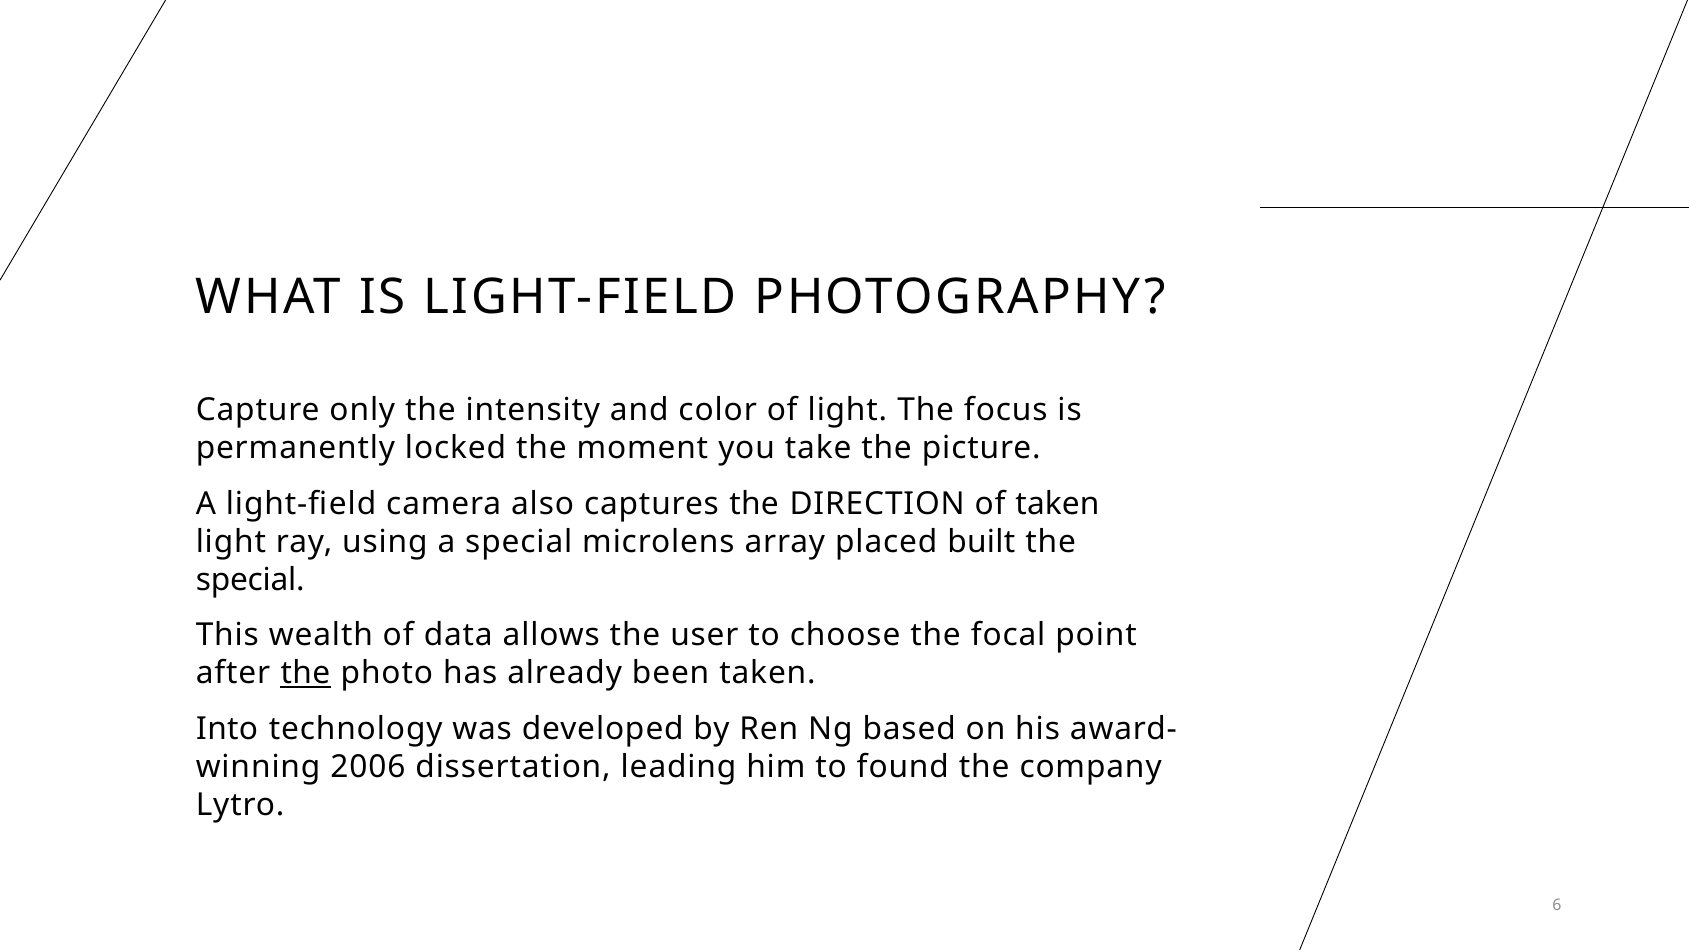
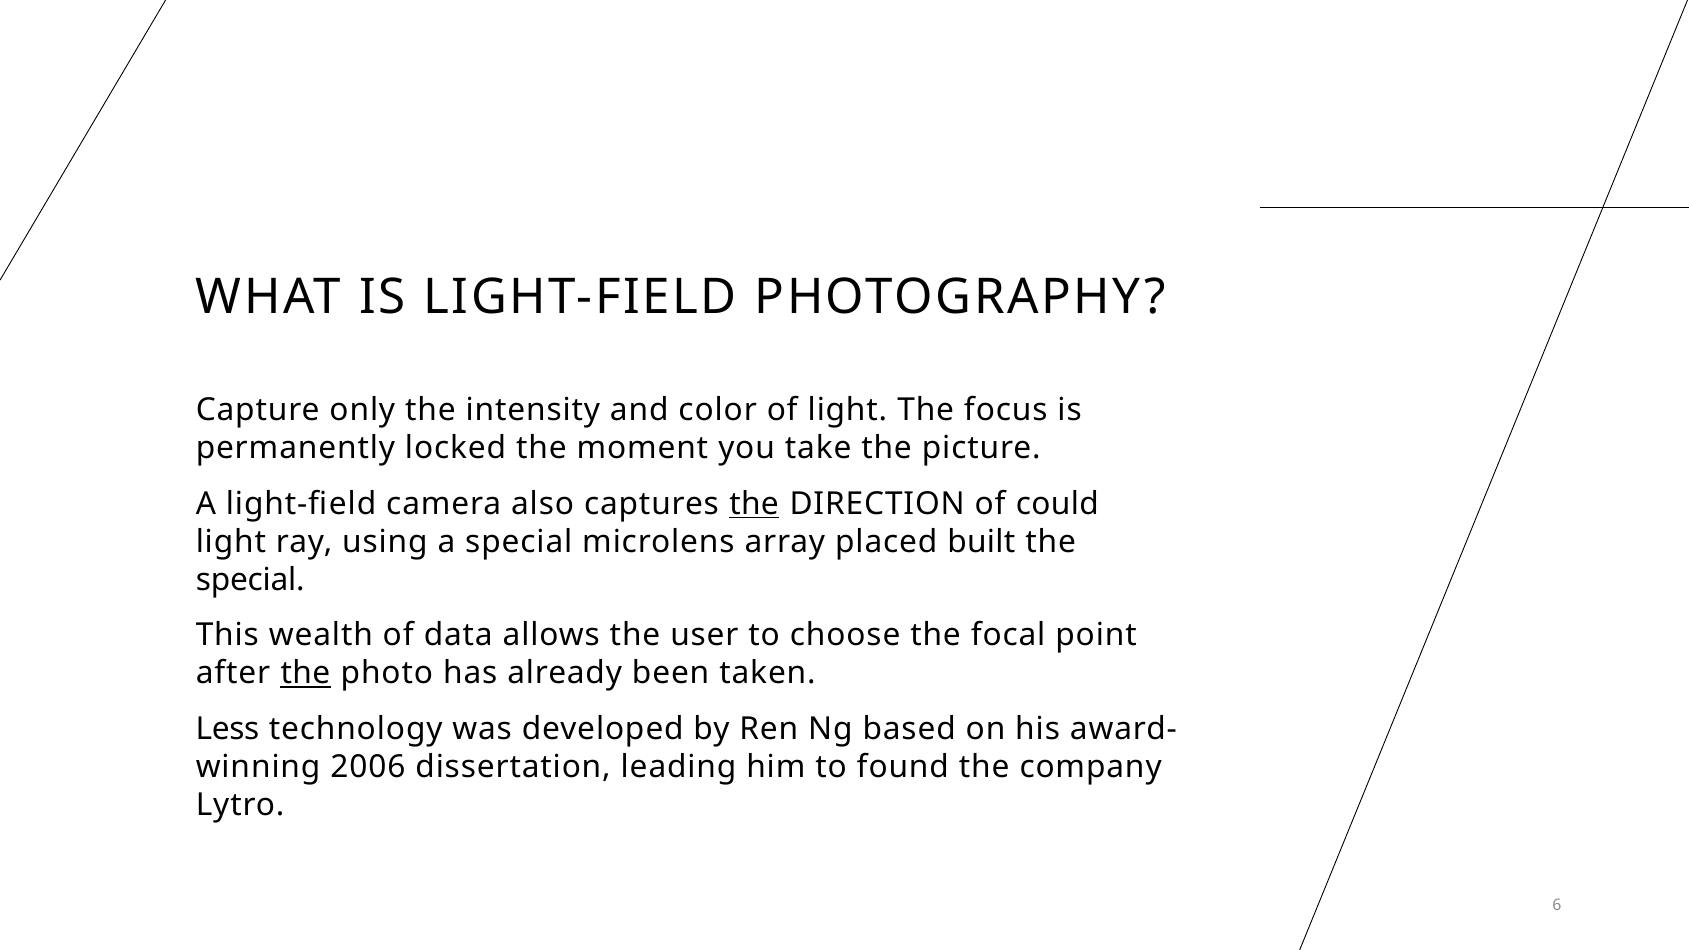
the underline: none -> present (754, 504)
of taken: taken -> could (1057, 504)
Into: Into -> Less (227, 729)
